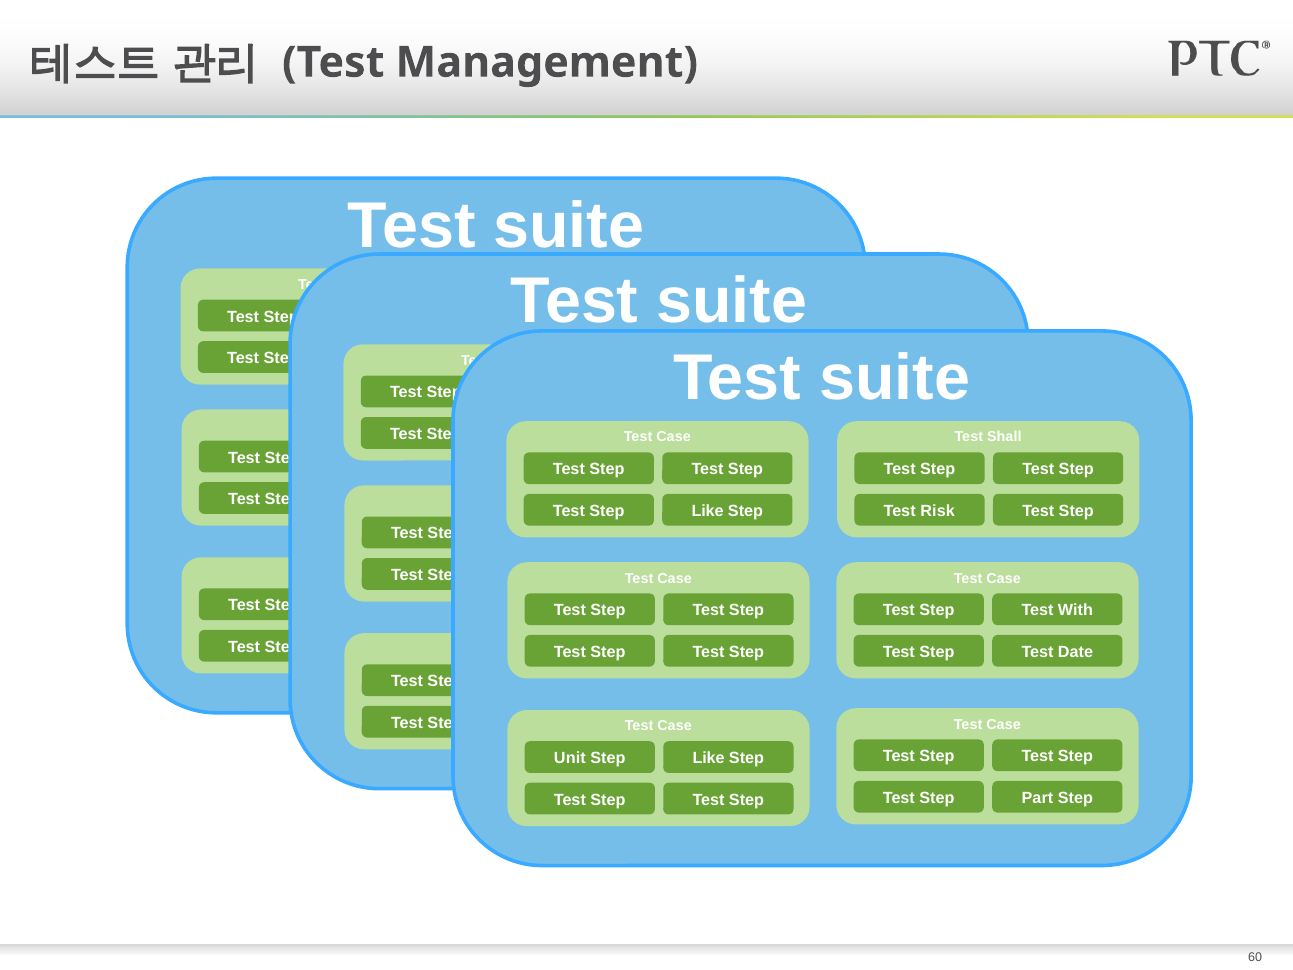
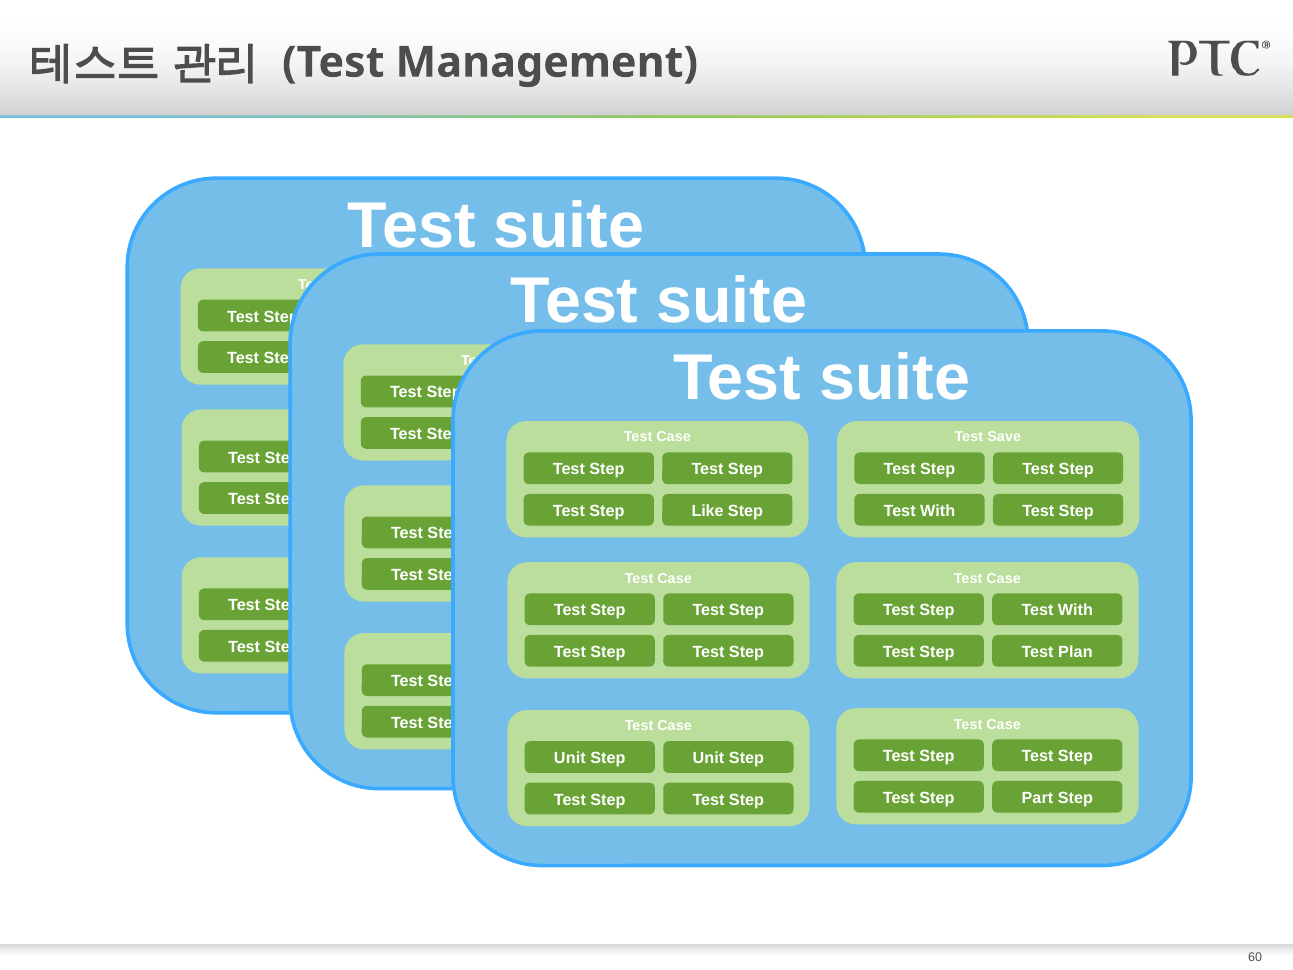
Shall: Shall -> Save (1004, 437)
Risk: Risk -> With (938, 511)
Date: Date -> Plan (1075, 652)
Like: Like -> Unit (708, 758)
